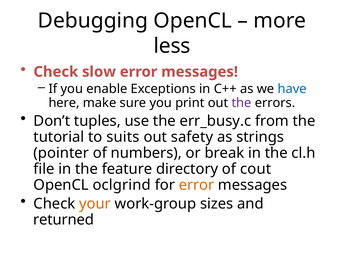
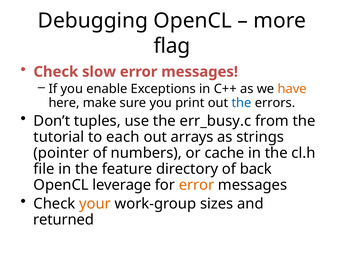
less: less -> flag (172, 46)
have colour: blue -> orange (292, 89)
the colour: purple -> blue (242, 103)
suits: suits -> each (123, 137)
safety: safety -> arrays (192, 137)
break: break -> cache (224, 153)
cout: cout -> back (256, 169)
oclgrind: oclgrind -> leverage (122, 185)
